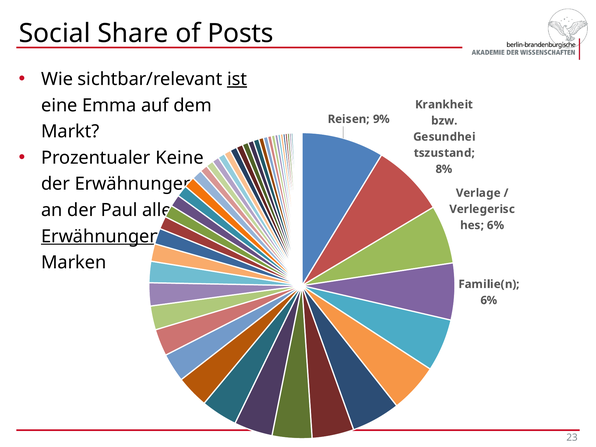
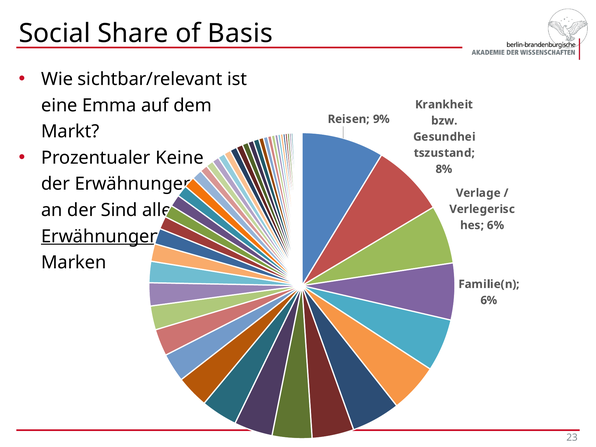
Posts: Posts -> Basis (240, 33)
ist underline: present -> none (237, 79)
Paul: Paul -> Sind (119, 210)
